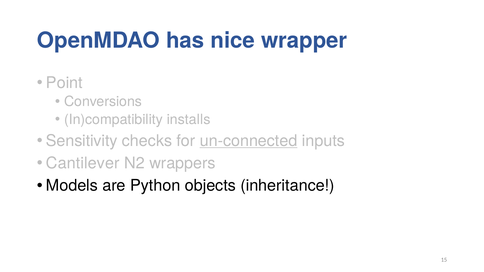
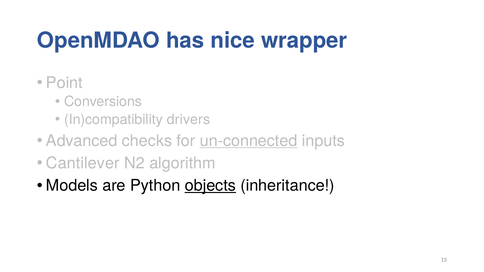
installs: installs -> drivers (189, 119)
Sensitivity: Sensitivity -> Advanced (82, 141)
wrappers: wrappers -> algorithm (183, 163)
objects underline: none -> present (210, 186)
